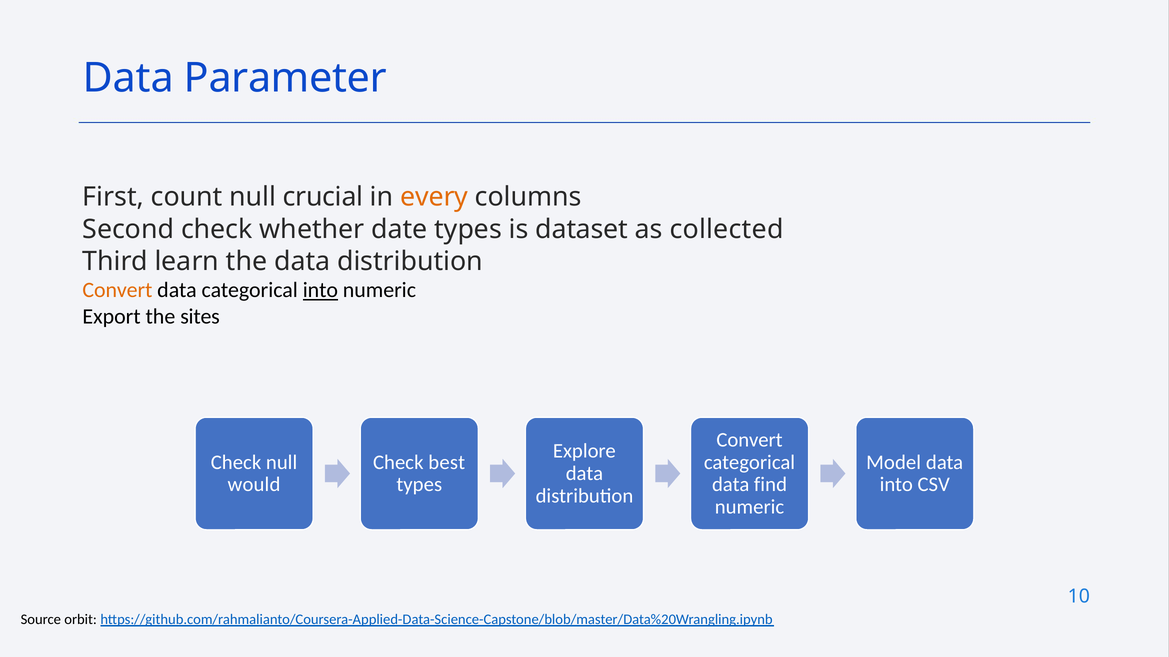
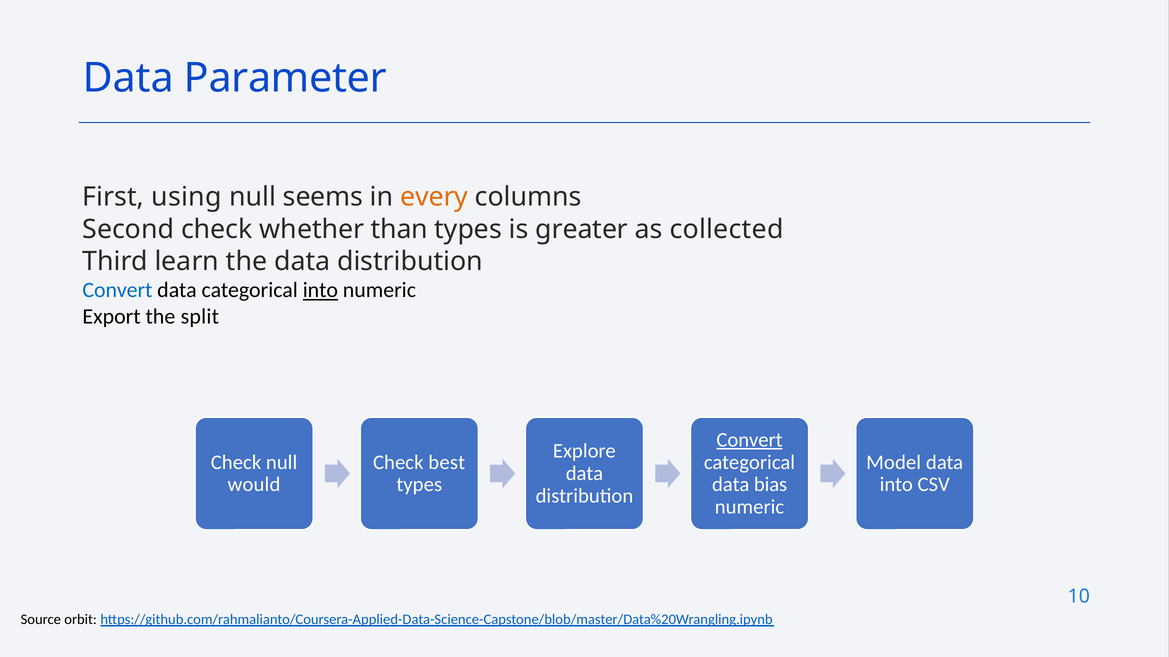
count: count -> using (186, 197)
crucial: crucial -> seems (323, 197)
date: date -> than (399, 229)
dataset: dataset -> greater (582, 229)
Convert colour: orange -> blue (117, 290)
sites: sites -> split (200, 317)
Convert underline: none -> present (750, 440)
find: find -> bias (771, 485)
